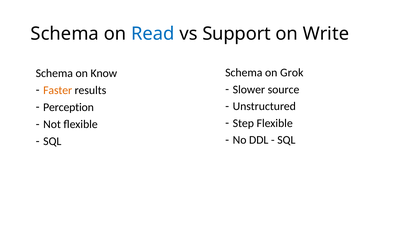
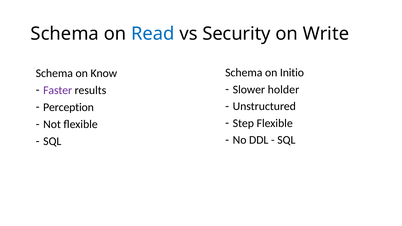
Support: Support -> Security (237, 34)
Grok: Grok -> Initio (292, 73)
source: source -> holder (283, 90)
Faster colour: orange -> purple (58, 90)
